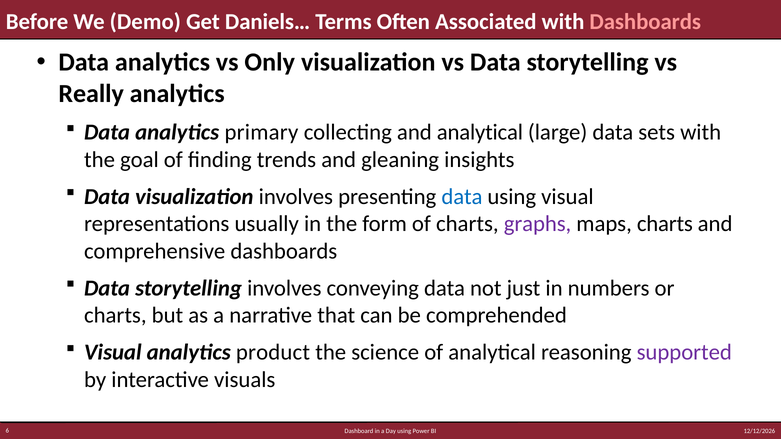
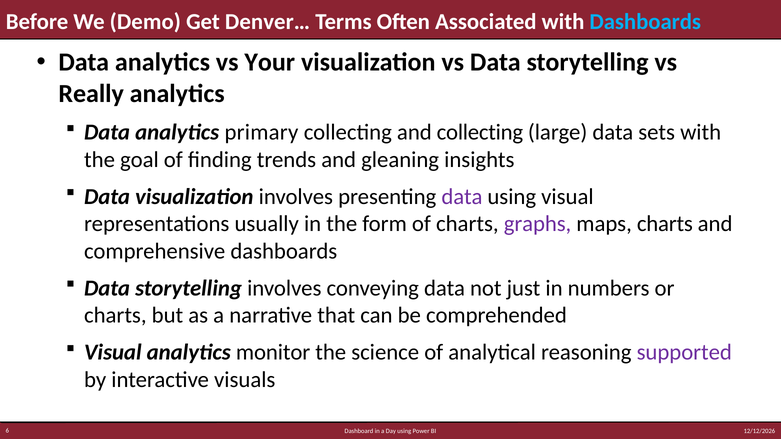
Daniels…: Daniels… -> Denver… (268, 22)
Dashboards colour: pink -> light blue (645, 22)
Only: Only -> Your (270, 62)
and analytical: analytical -> collecting (480, 132)
data colour: blue -> purple (462, 197)
product: product -> monitor (273, 353)
